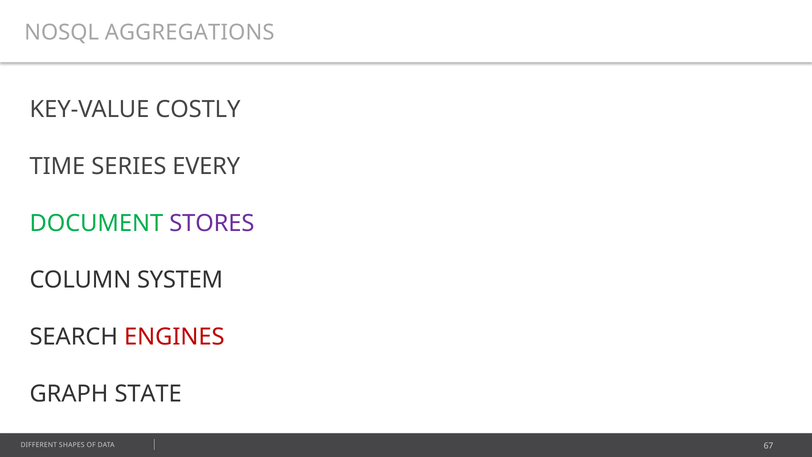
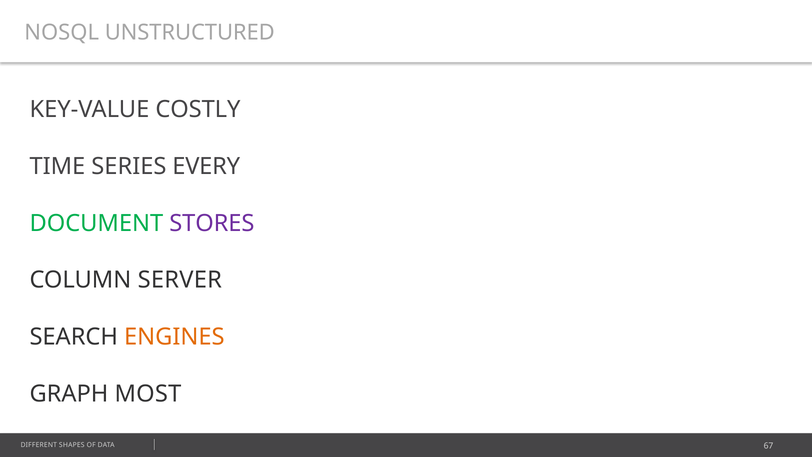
AGGREGATIONS: AGGREGATIONS -> UNSTRUCTURED (190, 33)
SYSTEM: SYSTEM -> SERVER (180, 280)
ENGINES colour: red -> orange (174, 337)
STATE: STATE -> MOST (148, 394)
